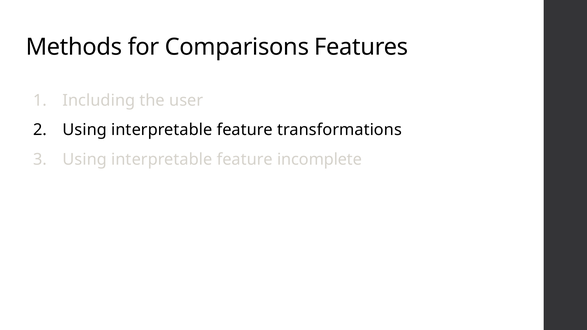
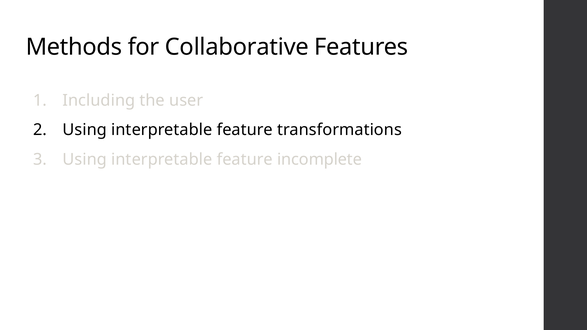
Comparisons: Comparisons -> Collaborative (237, 47)
